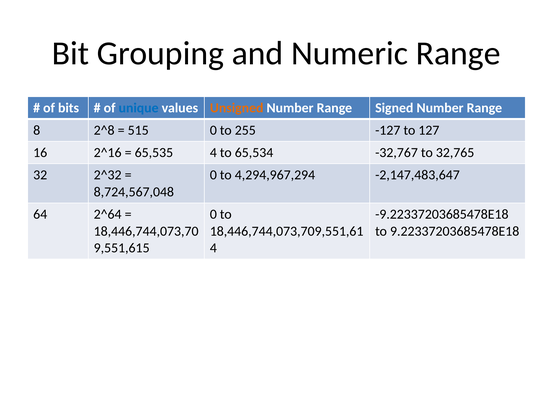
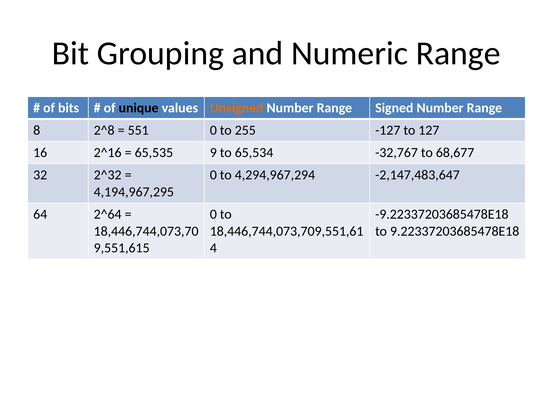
unique colour: blue -> black (139, 108)
515: 515 -> 551 (138, 131)
65,535 4: 4 -> 9 (213, 153)
32,765: 32,765 -> 68,677 (455, 153)
8,724,567,048: 8,724,567,048 -> 4,194,967,295 (134, 192)
